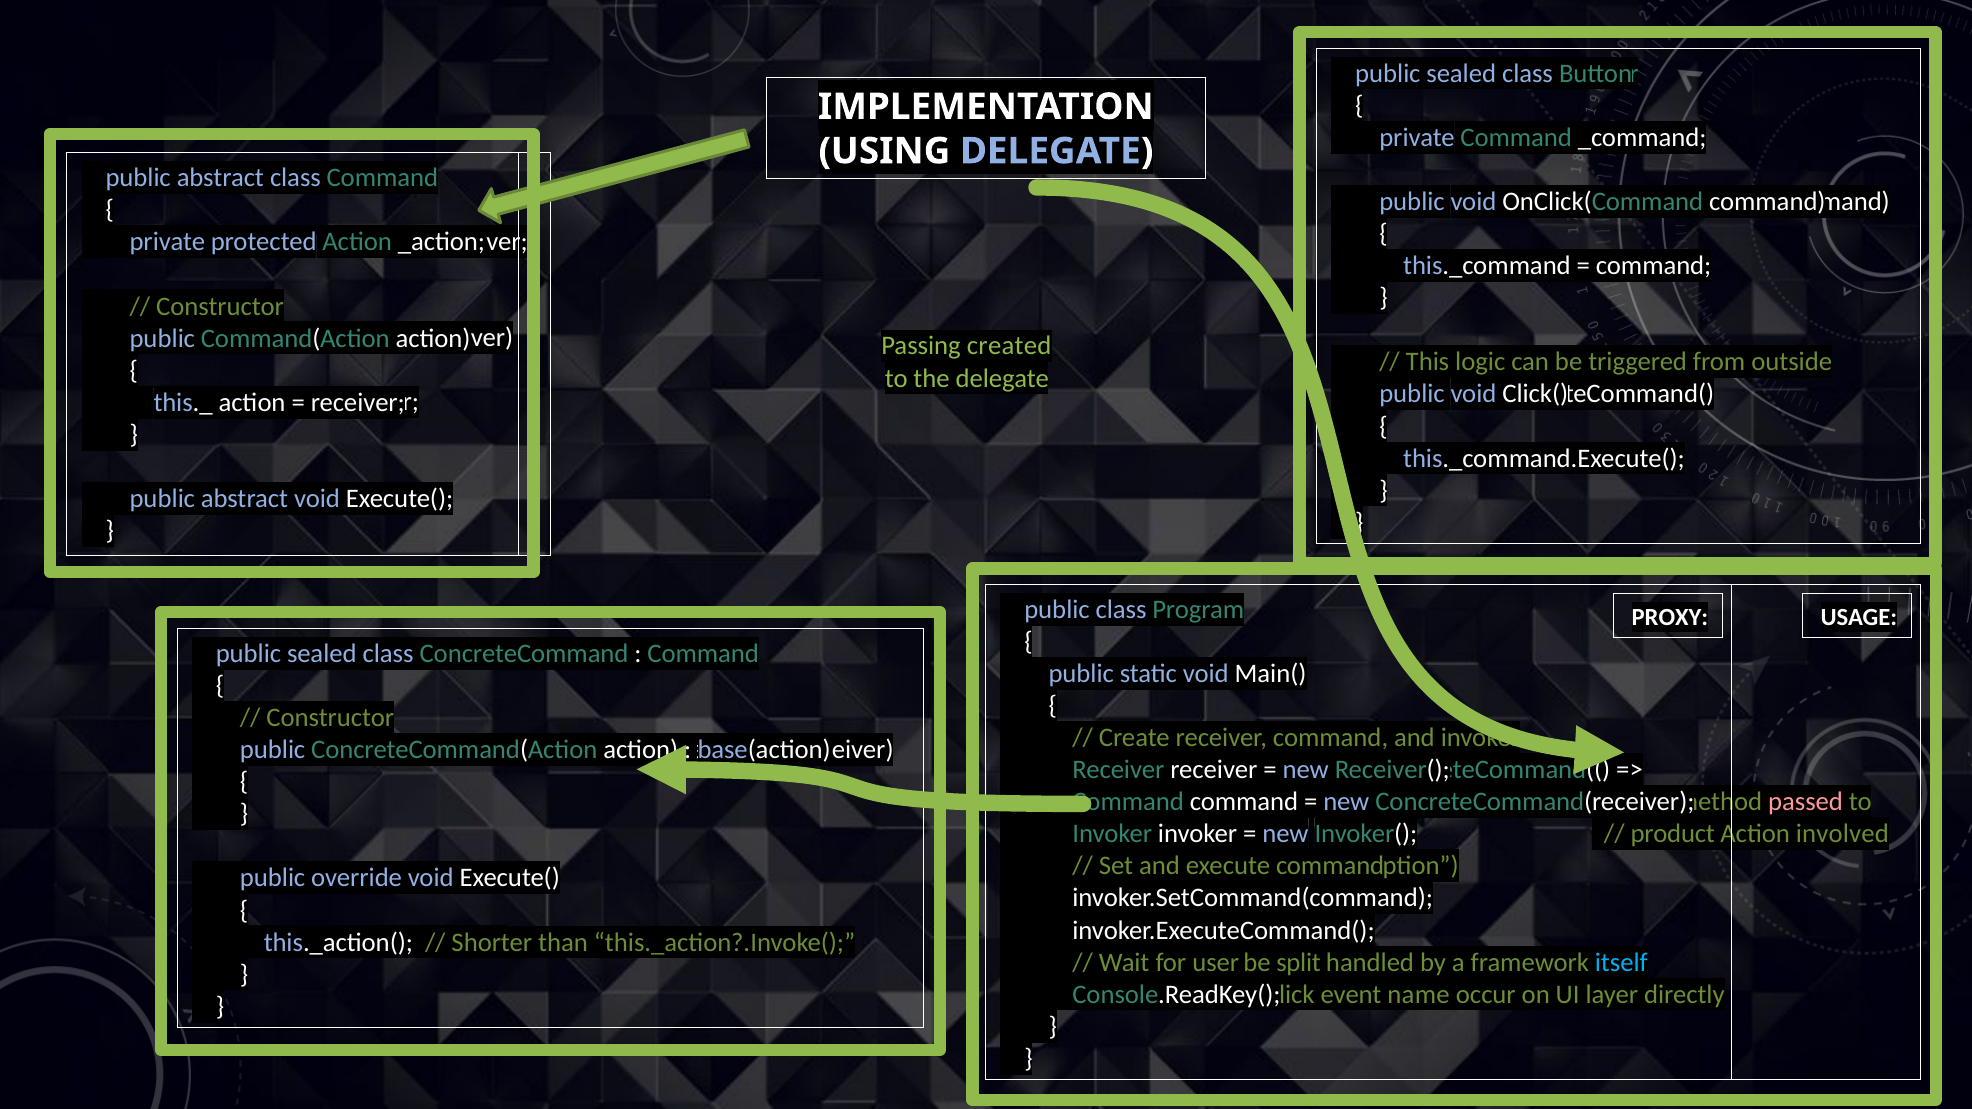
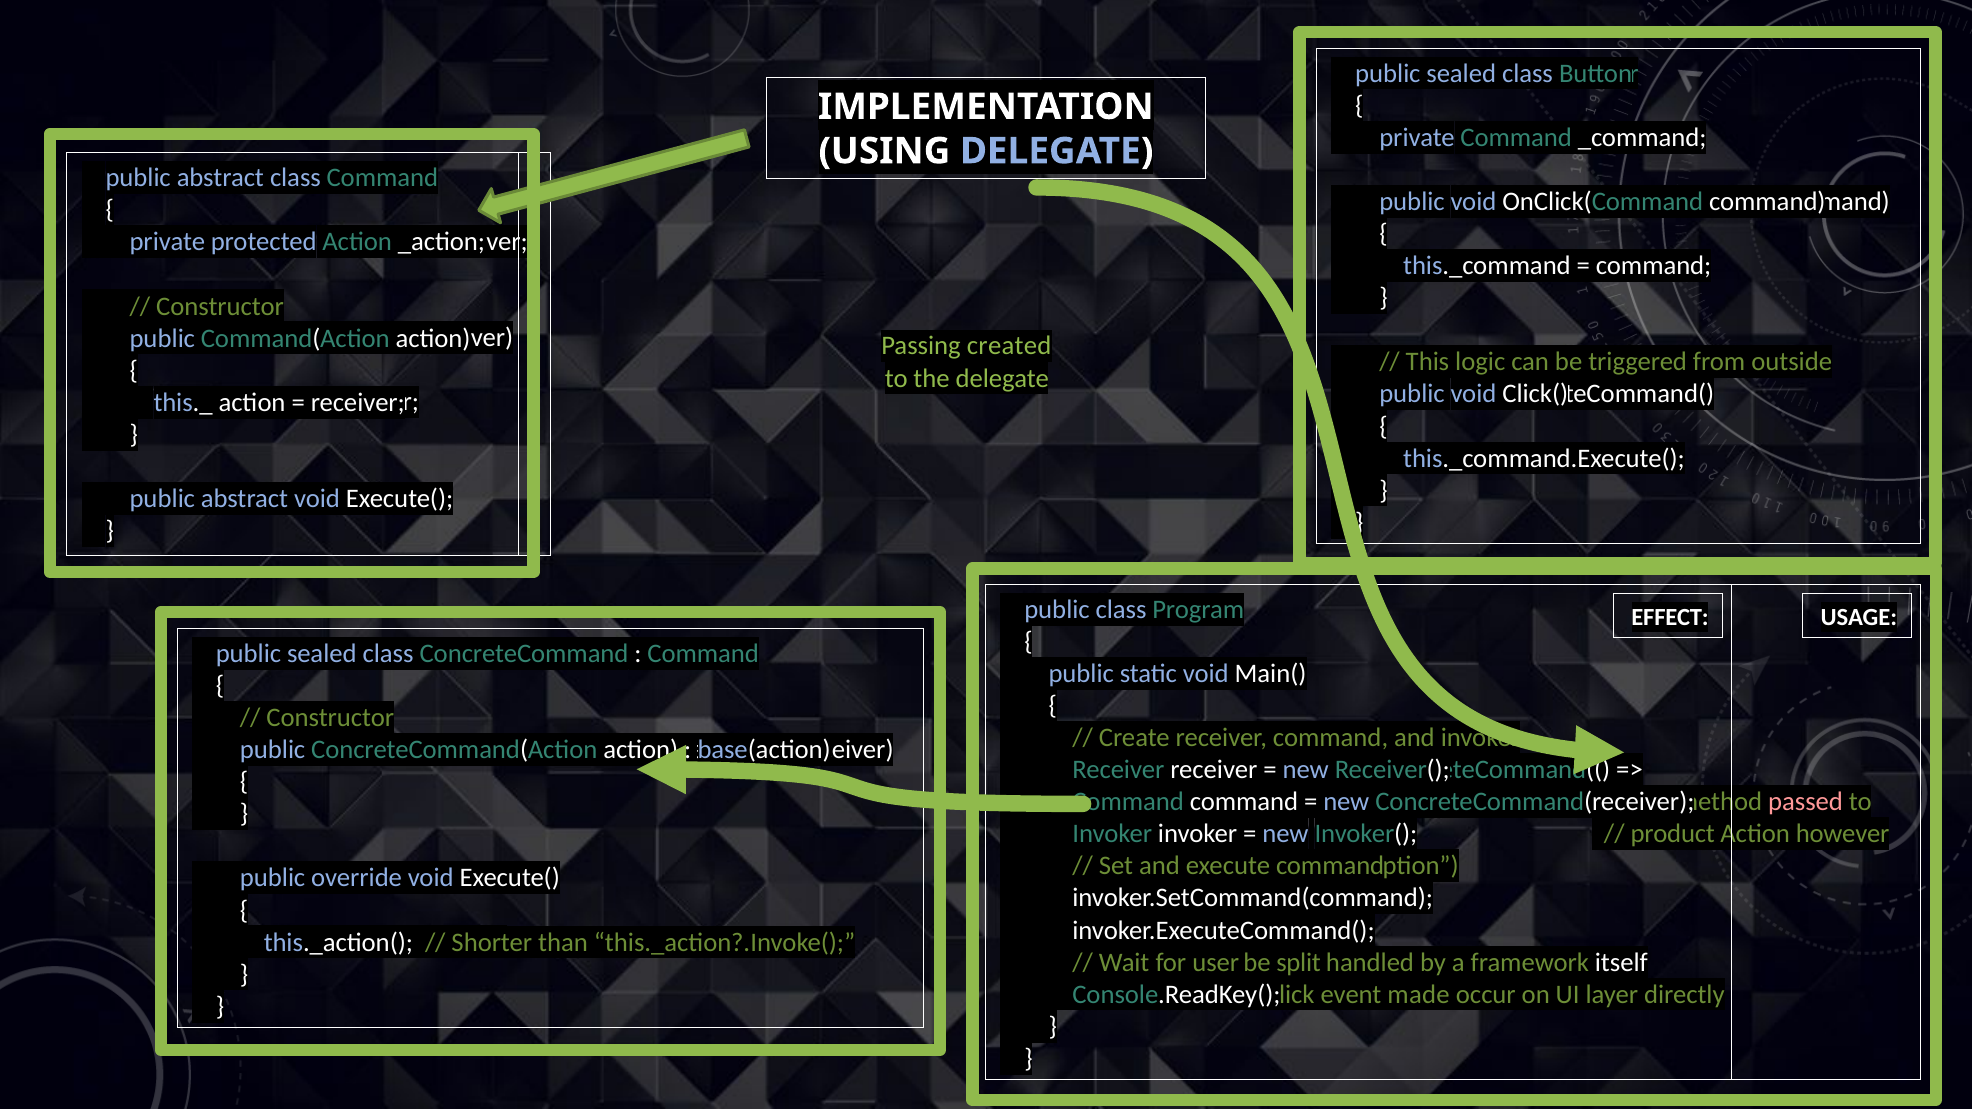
PROXY: PROXY -> EFFECT (1670, 618)
involved: involved -> however (1843, 834)
itself colour: light blue -> white (1621, 962)
name: name -> made (1419, 995)
